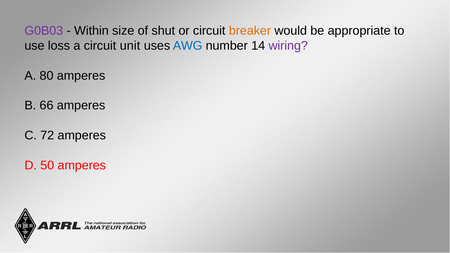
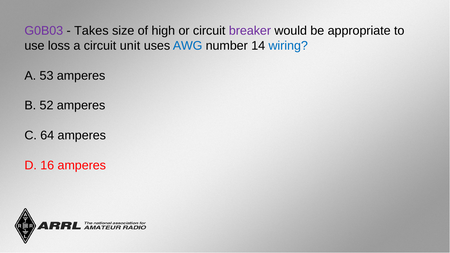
Within: Within -> Takes (91, 31)
shut: shut -> high (163, 31)
breaker colour: orange -> purple (250, 31)
wiring colour: purple -> blue (288, 46)
80: 80 -> 53 (47, 76)
66: 66 -> 52 (47, 106)
72: 72 -> 64 (47, 135)
50: 50 -> 16 (47, 165)
